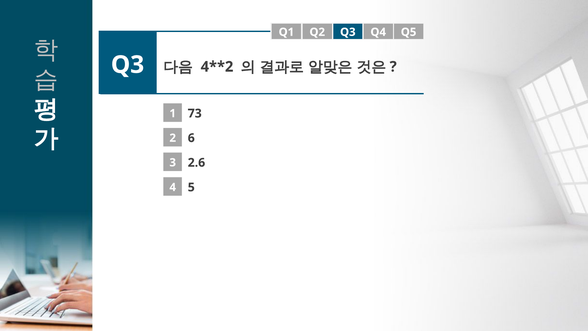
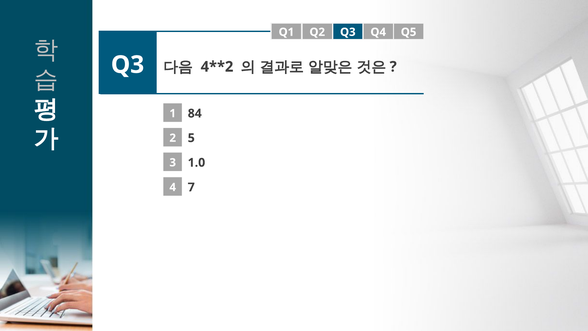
73: 73 -> 84 (195, 113)
6: 6 -> 5 (191, 138)
2.6: 2.6 -> 1.0 (196, 163)
5: 5 -> 7 (191, 187)
